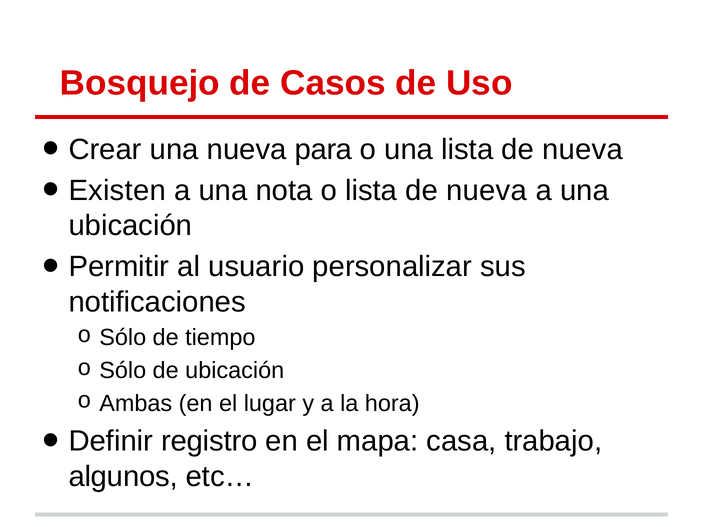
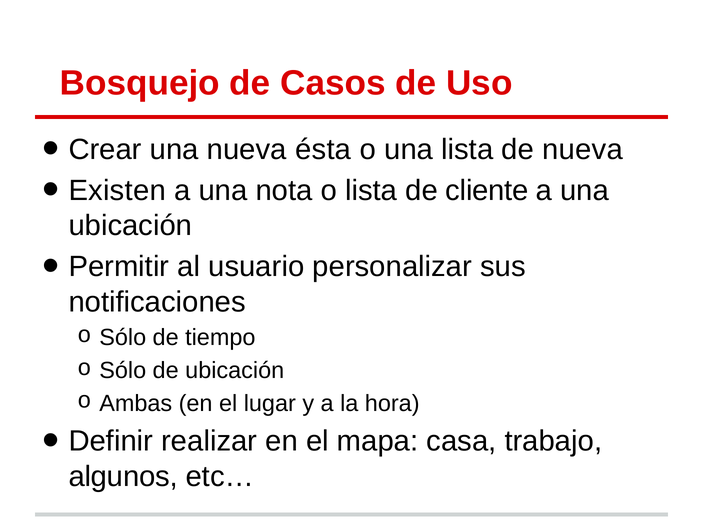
para: para -> ésta (323, 150)
o lista de nueva: nueva -> cliente (487, 191)
registro: registro -> realizar (209, 441)
